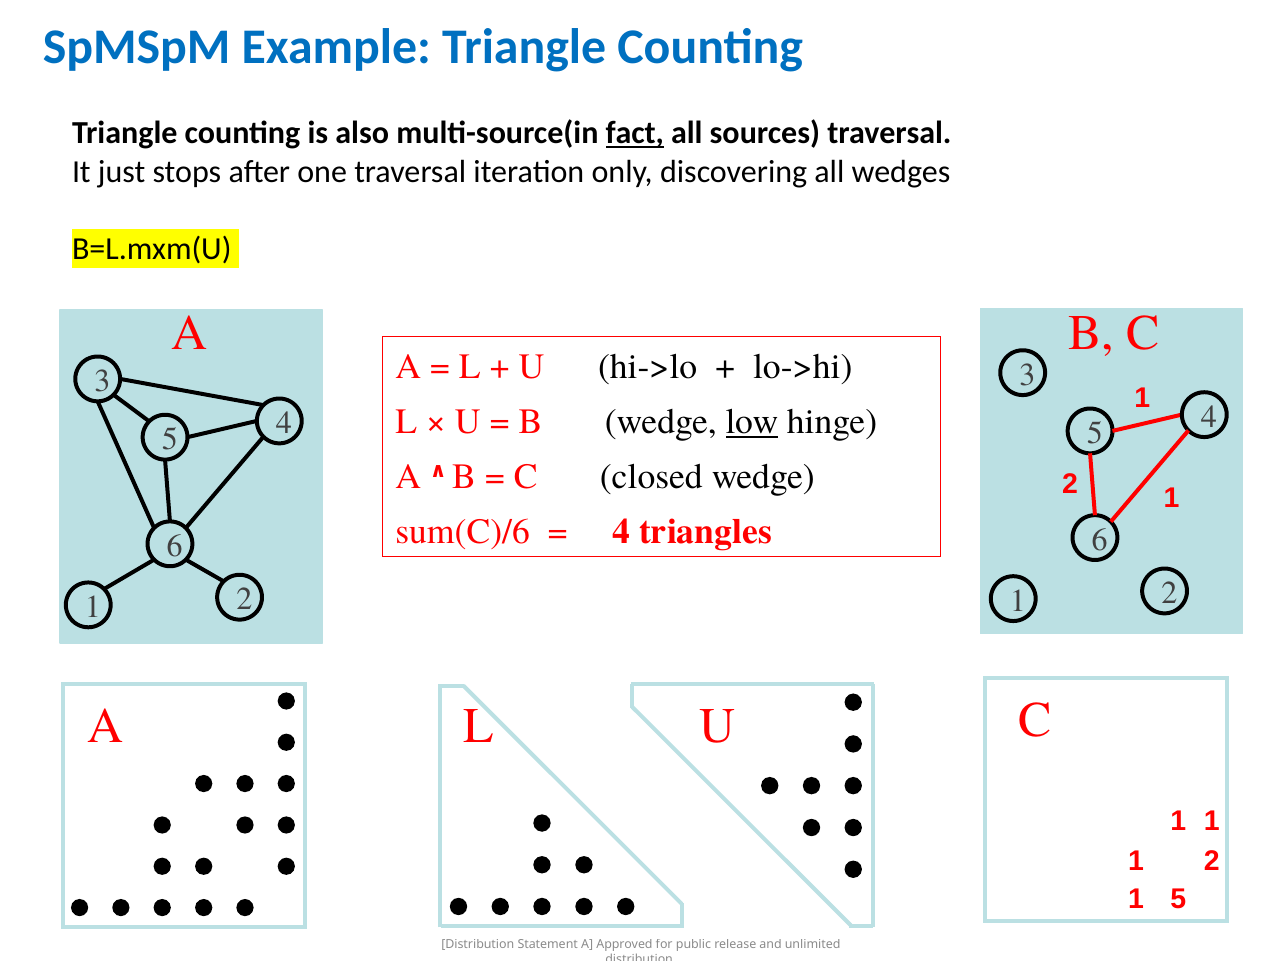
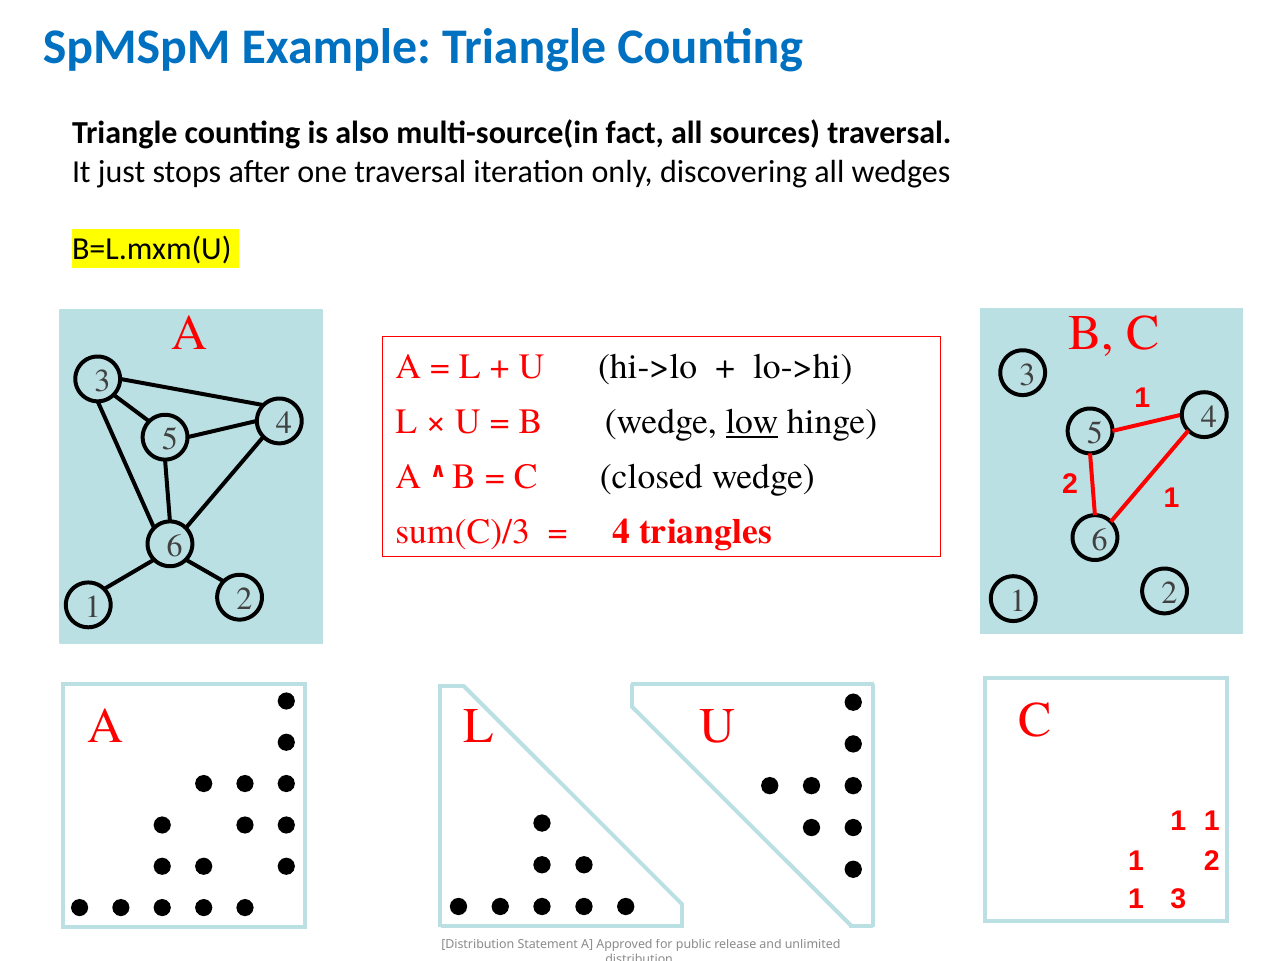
fact underline: present -> none (635, 133)
sum(C)/6: sum(C)/6 -> sum(C)/3 (463, 532)
1 5: 5 -> 3 (1178, 900)
